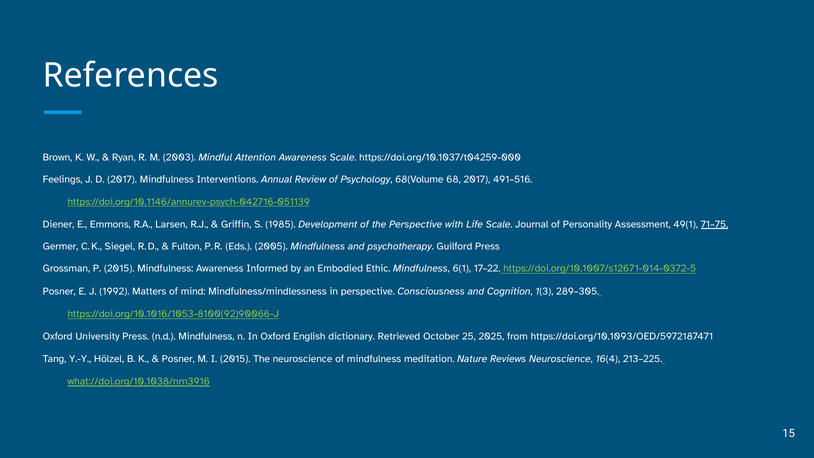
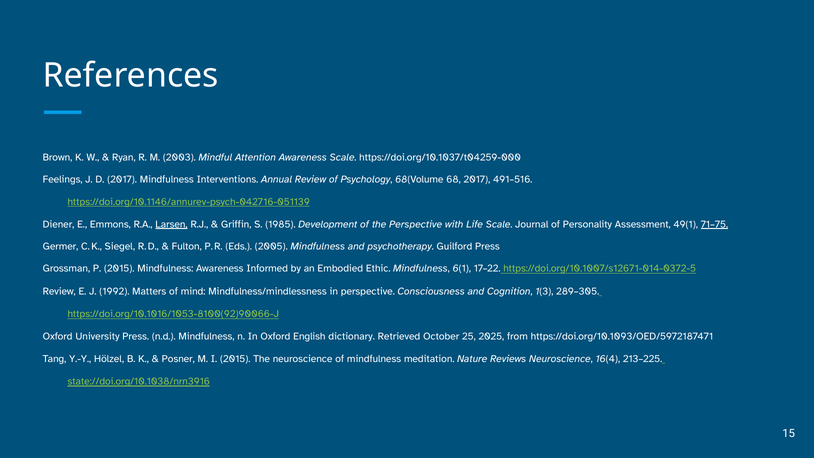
Larsen underline: none -> present (171, 224)
Posner: Posner -> Review (59, 291)
what://doi.org/10.1038/nrn3916: what://doi.org/10.1038/nrn3916 -> state://doi.org/10.1038/nrn3916 (139, 381)
